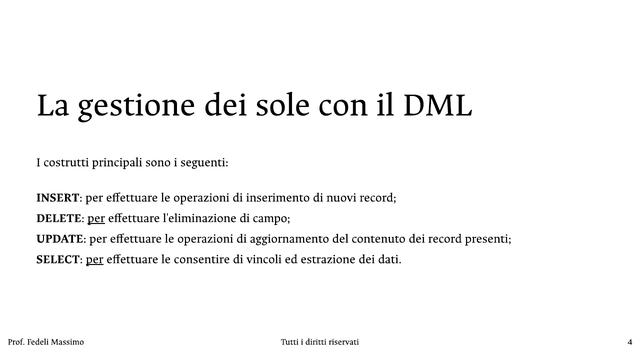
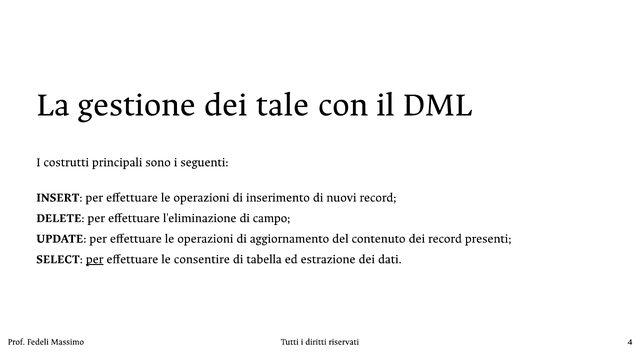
sole: sole -> tale (283, 104)
per underline: present -> none (96, 218)
vincoli: vincoli -> tabella (264, 259)
